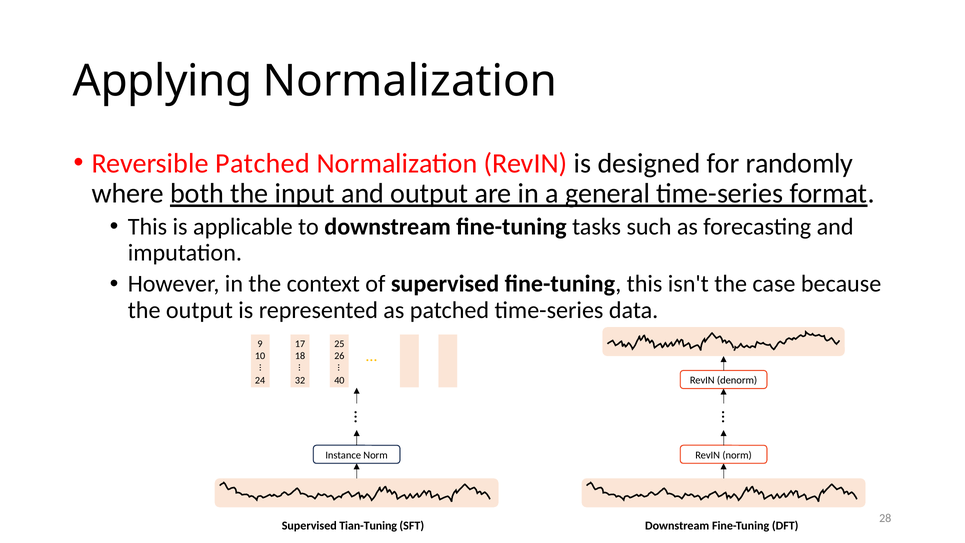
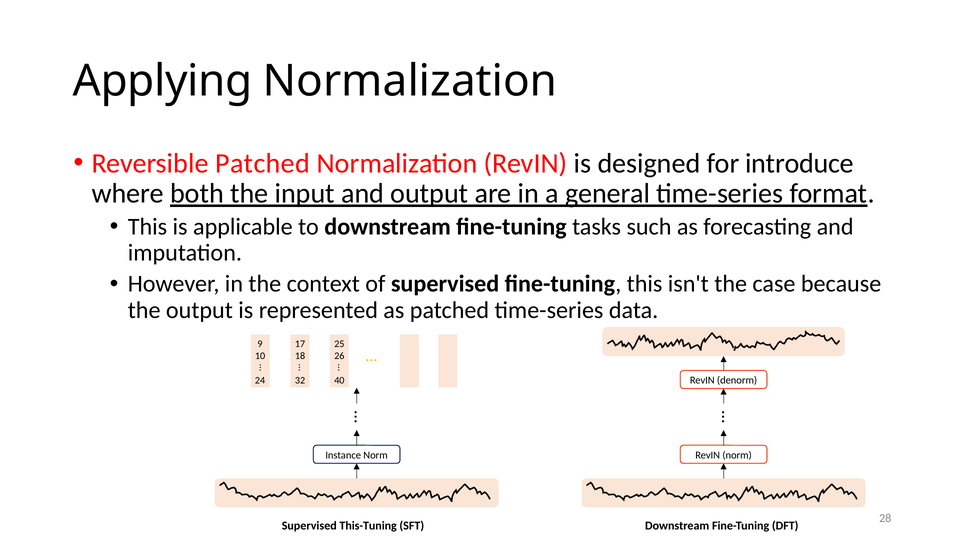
randomly: randomly -> introduce (799, 163)
Tian-Tuning: Tian-Tuning -> This-Tuning (368, 525)
